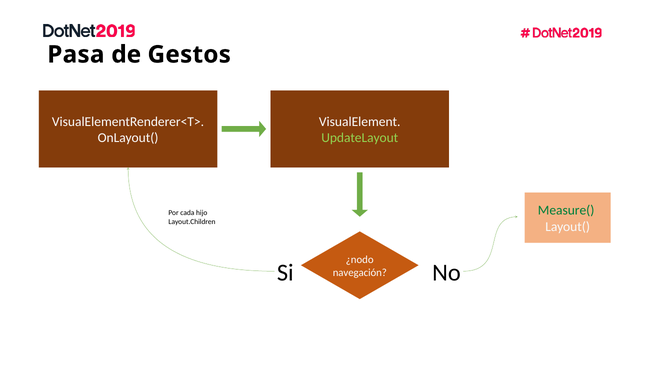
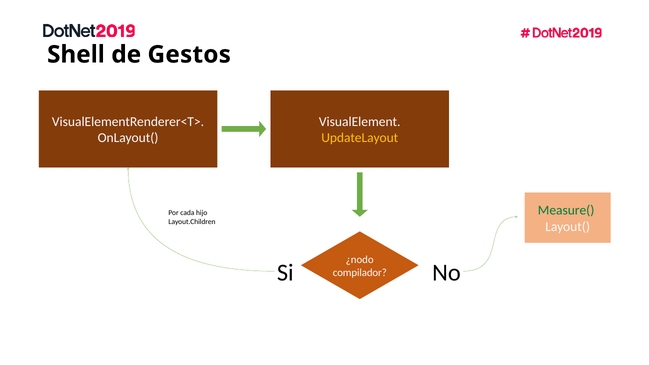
Pasa: Pasa -> Shell (76, 55)
UpdateLayout colour: light green -> yellow (360, 138)
navegación: navegación -> compilador (360, 273)
